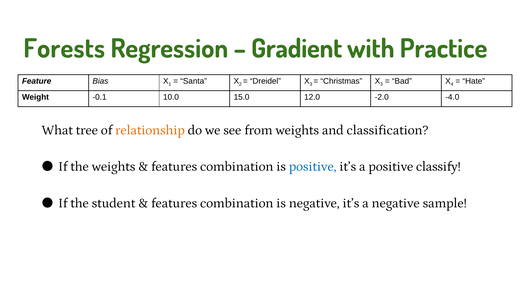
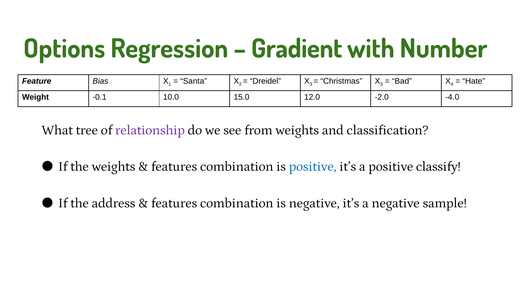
Forests: Forests -> Options (64, 49)
Practice: Practice -> Number (444, 49)
relationship colour: orange -> purple (150, 130)
student: student -> address (114, 203)
